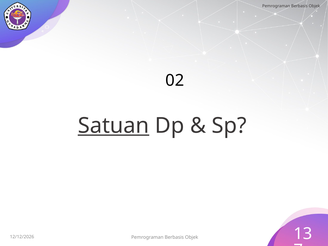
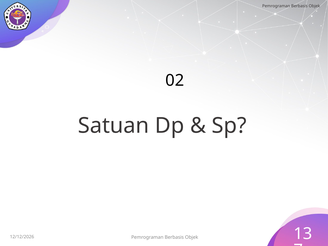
Satuan underline: present -> none (114, 126)
